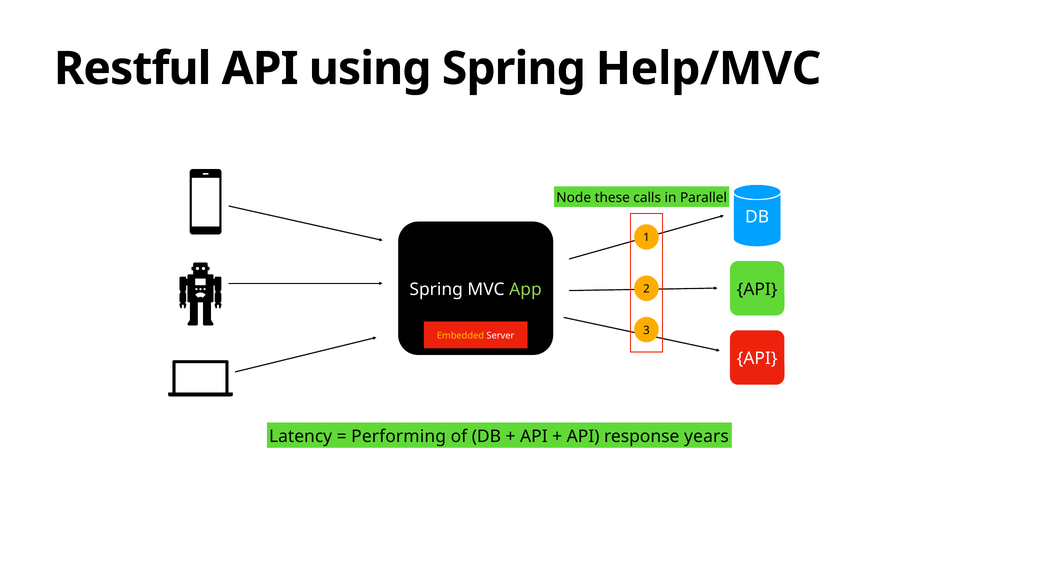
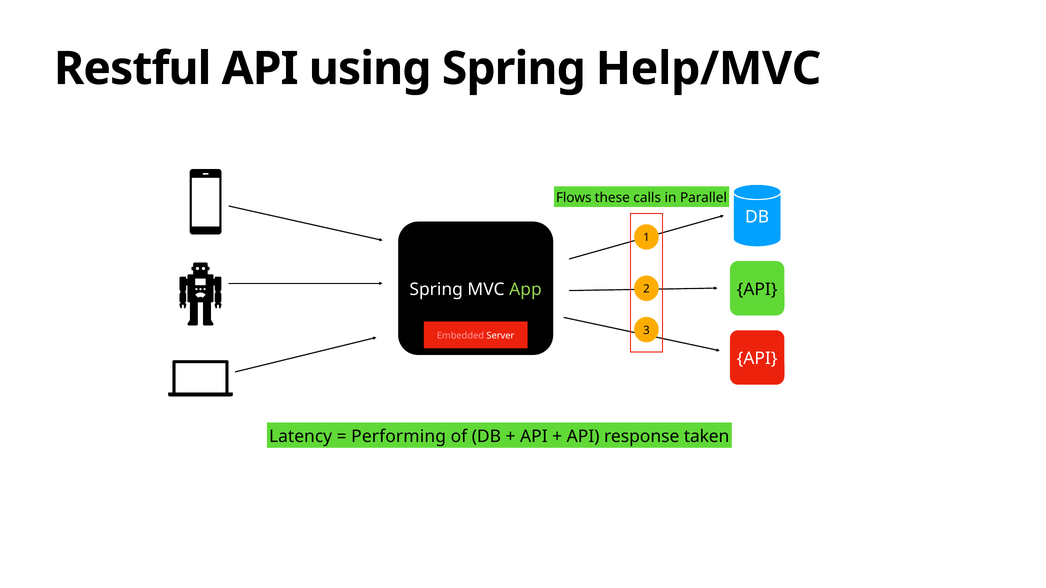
Node: Node -> Flows (574, 198)
Embedded colour: yellow -> pink (460, 336)
years: years -> taken (707, 437)
